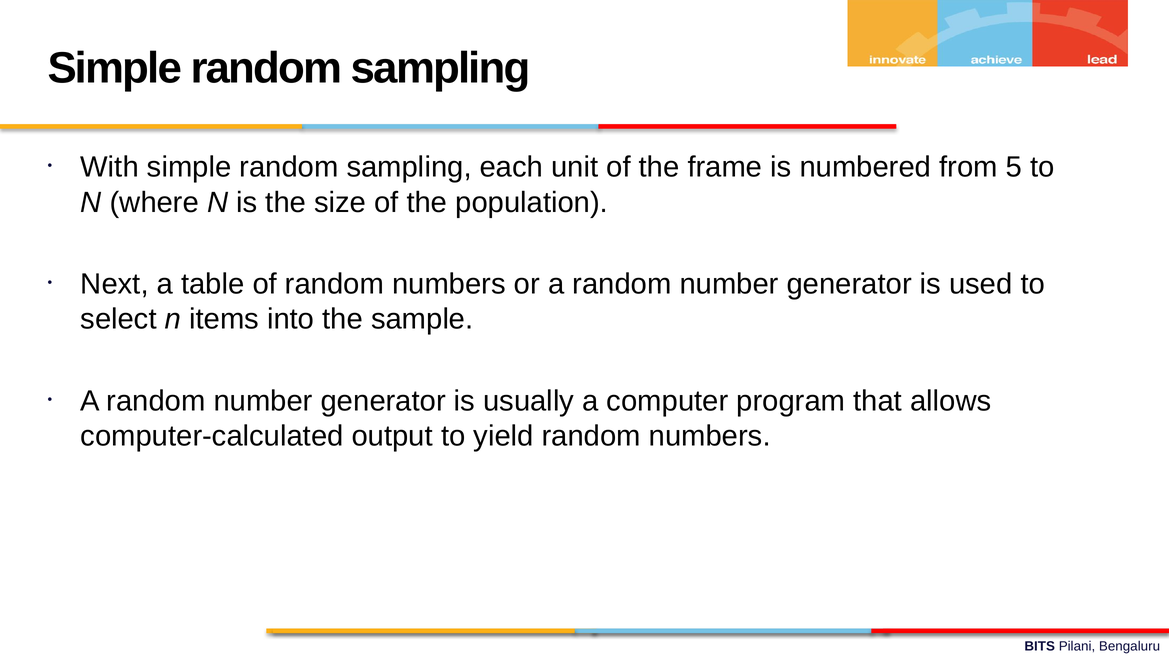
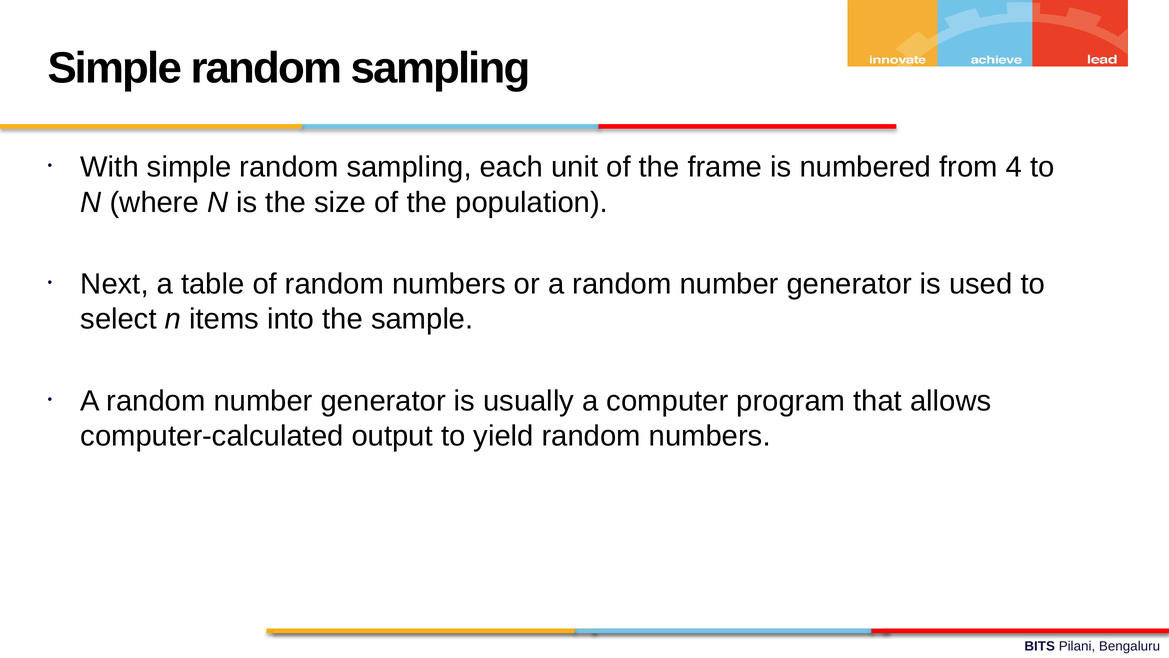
5: 5 -> 4 (1014, 167)
